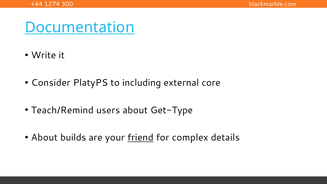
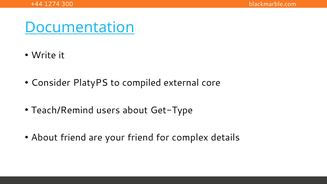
including: including -> compiled (142, 83)
About builds: builds -> friend (73, 138)
friend underline: present -> none (140, 138)
